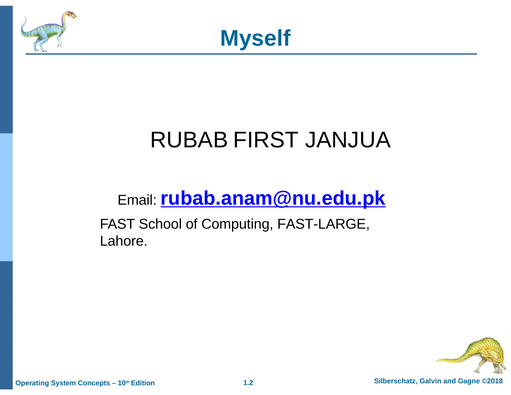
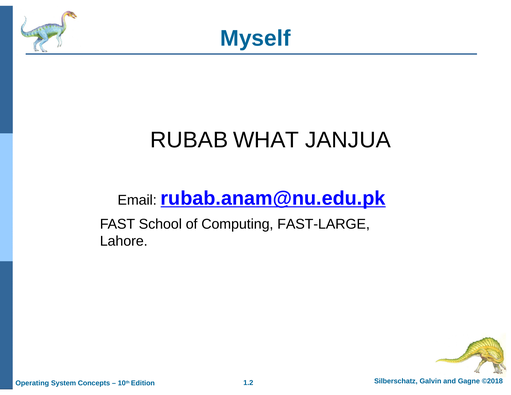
FIRST: FIRST -> WHAT (266, 140)
